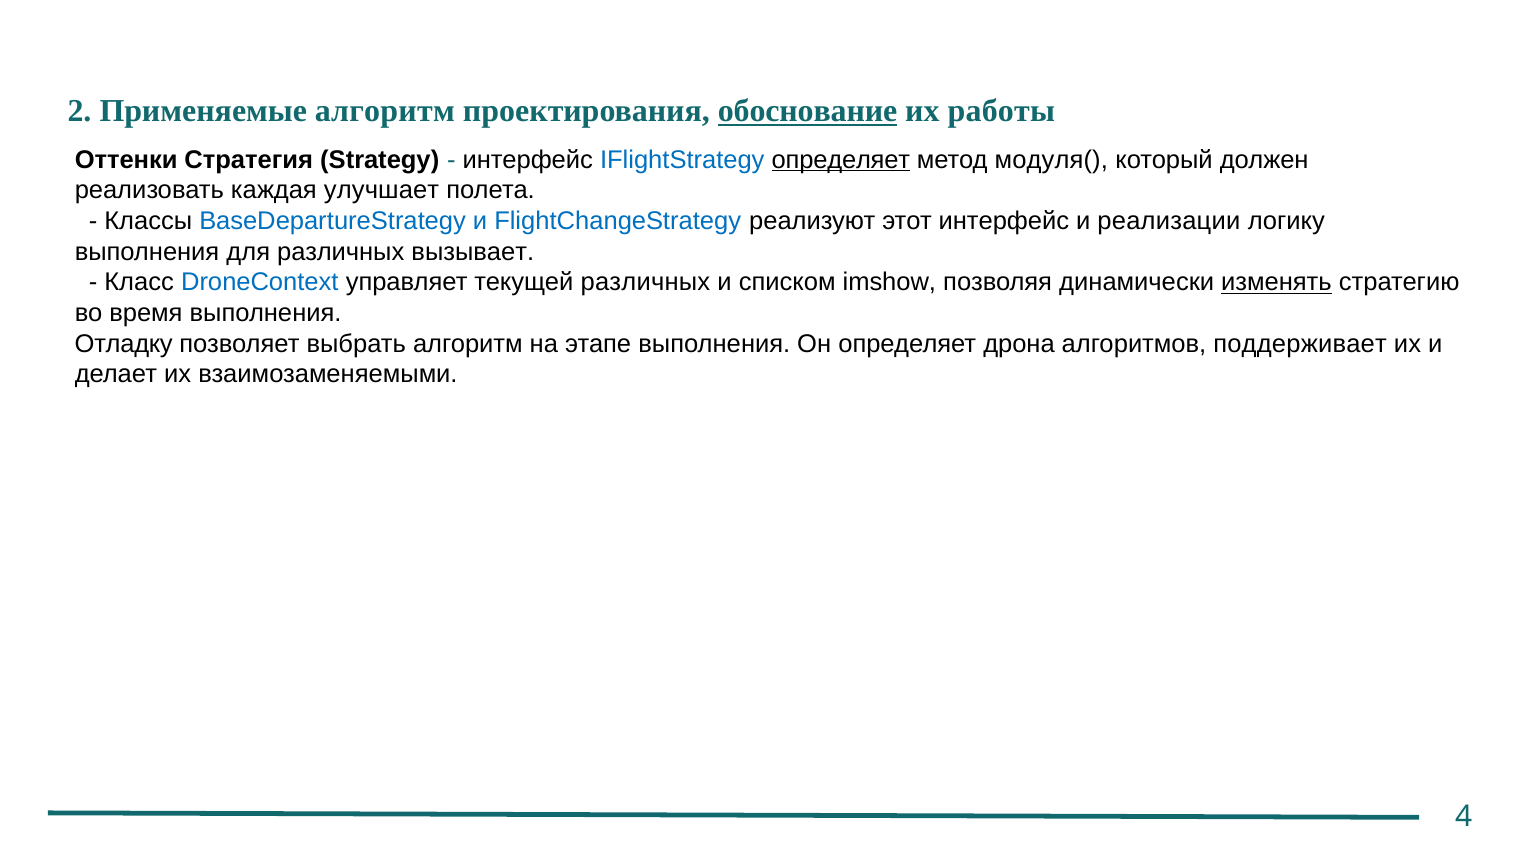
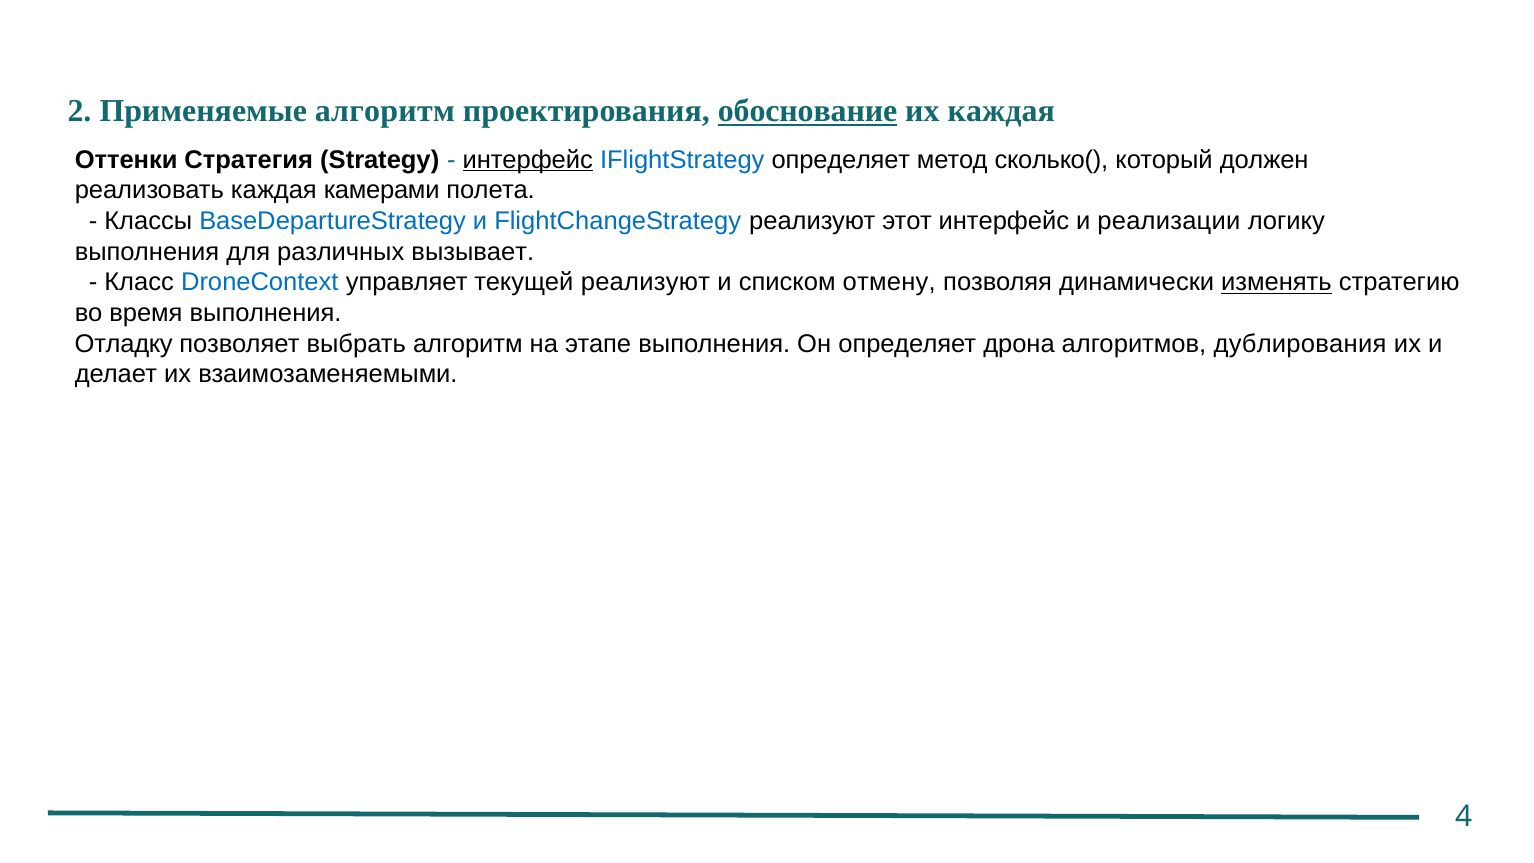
их работы: работы -> каждая (1001, 111)
интерфейс underline: none -> present (528, 160)
определяет underline: present -> none (841, 160)
модуля(: модуля( -> сколько( (1051, 160)
улучшает: улучшает -> камерами (382, 190)
текущей различных: различных -> реализуют (645, 282)
imshow: imshow -> отмену (889, 282)
поддерживает: поддерживает -> дублирования (1300, 344)
